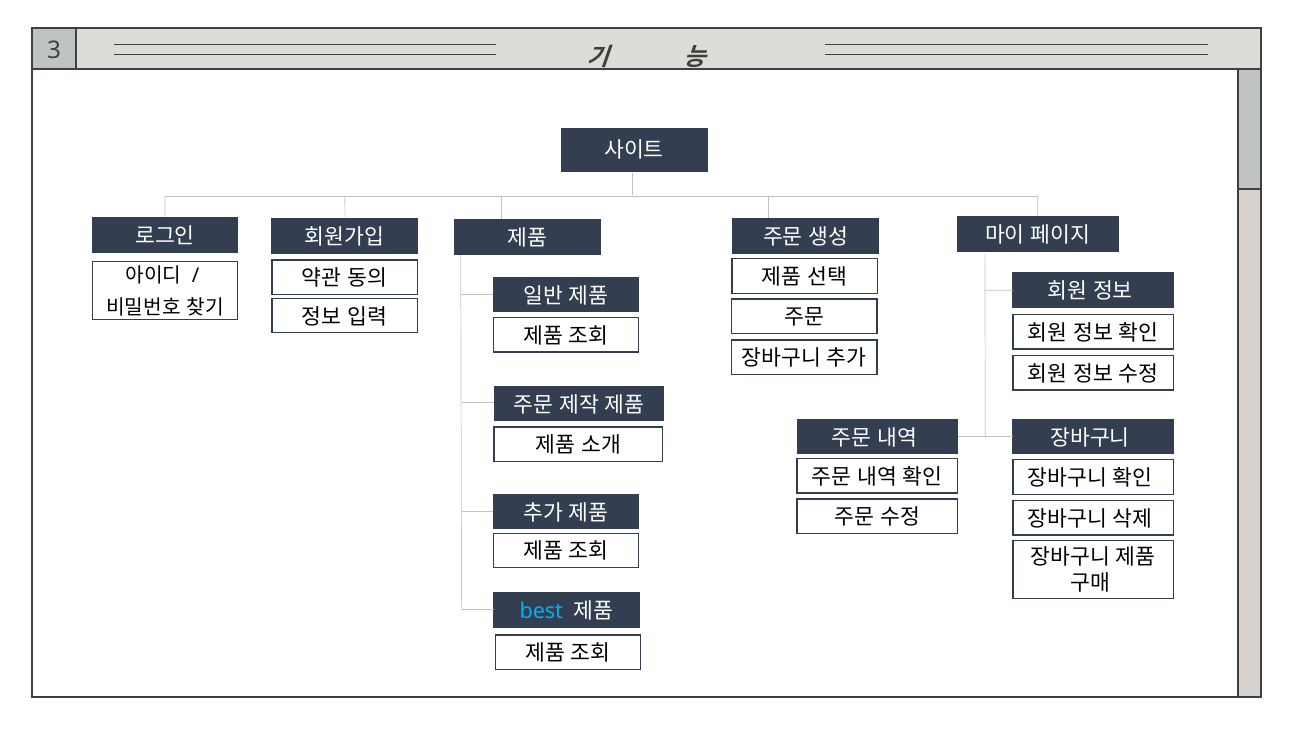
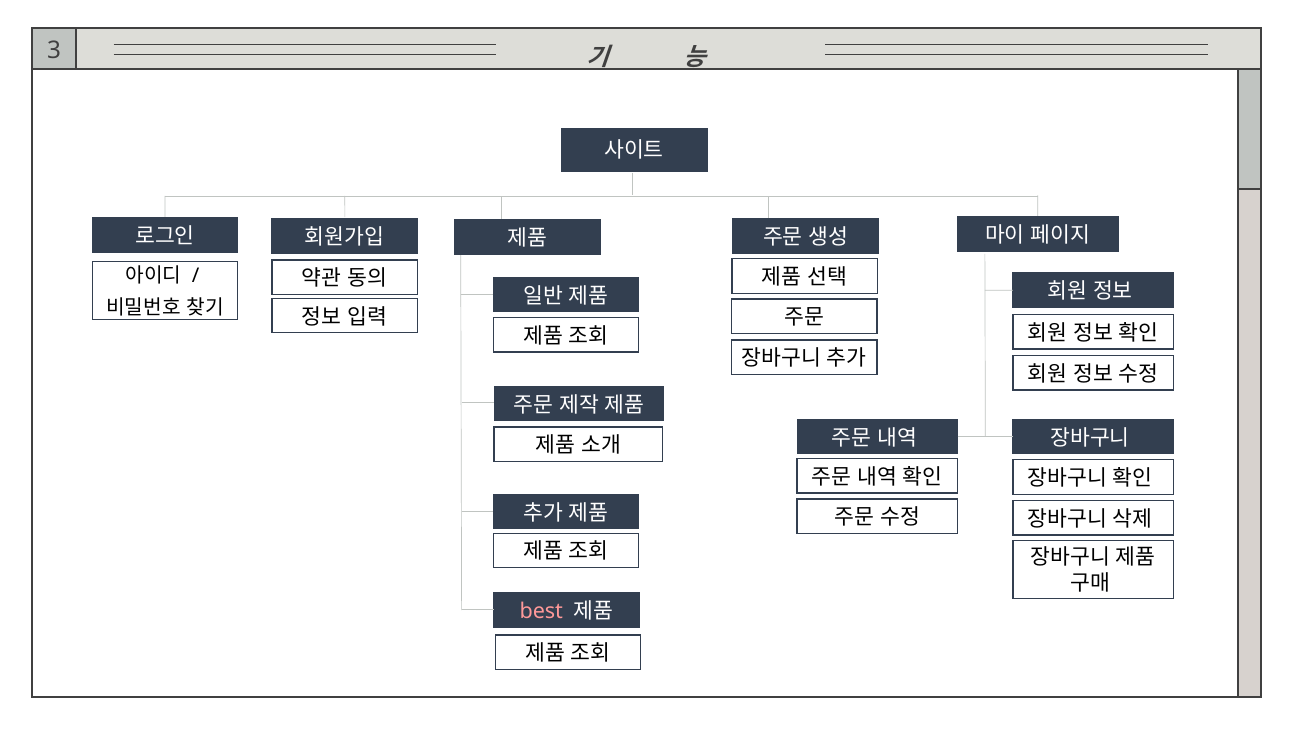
best colour: light blue -> pink (541, 612)
